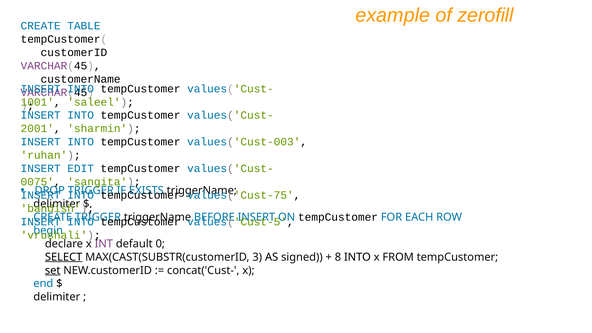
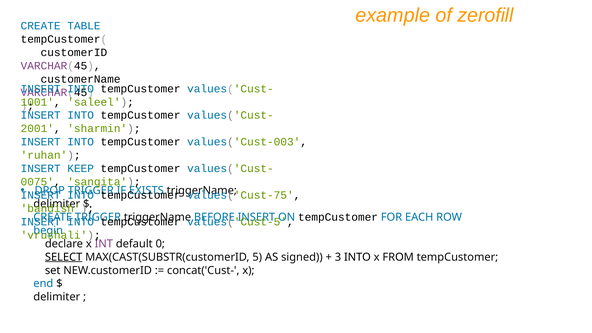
EDIT: EDIT -> KEEP (81, 169)
3: 3 -> 5 (257, 257)
8: 8 -> 3 (338, 257)
set underline: present -> none (53, 270)
